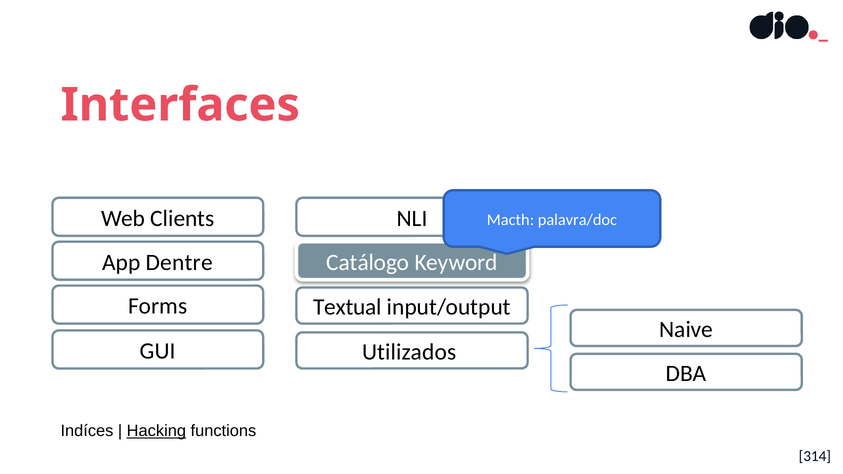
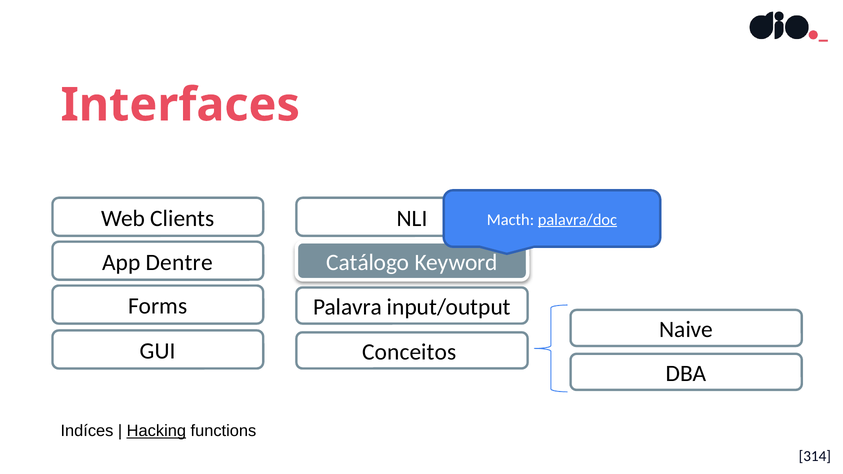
palavra/doc underline: none -> present (577, 220)
Textual: Textual -> Palavra (347, 307)
Utilizados: Utilizados -> Conceitos (409, 352)
